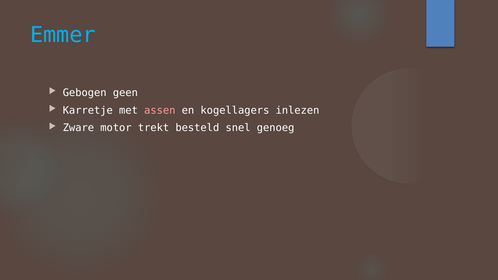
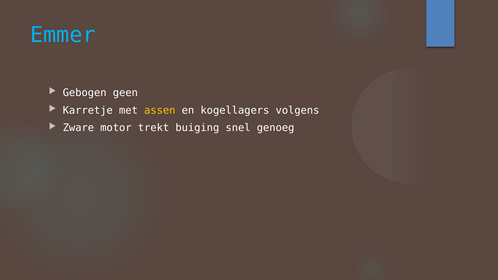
assen colour: pink -> yellow (160, 110)
inlezen: inlezen -> volgens (298, 110)
besteld: besteld -> buiging (197, 128)
